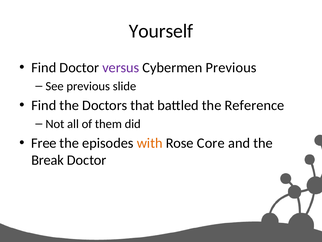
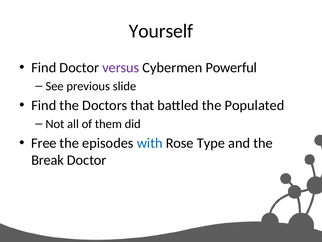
Cybermen Previous: Previous -> Powerful (231, 68)
Reference: Reference -> Populated (255, 105)
with colour: orange -> blue (150, 143)
Core: Core -> Type (211, 143)
